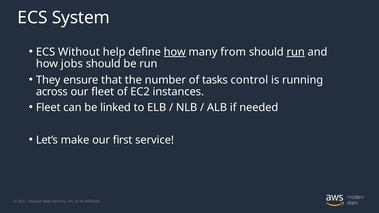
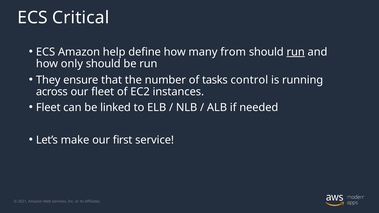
System: System -> Critical (81, 18)
ECS Without: Without -> Amazon (79, 52)
how underline: present -> none (175, 52)
jobs: jobs -> only (72, 64)
